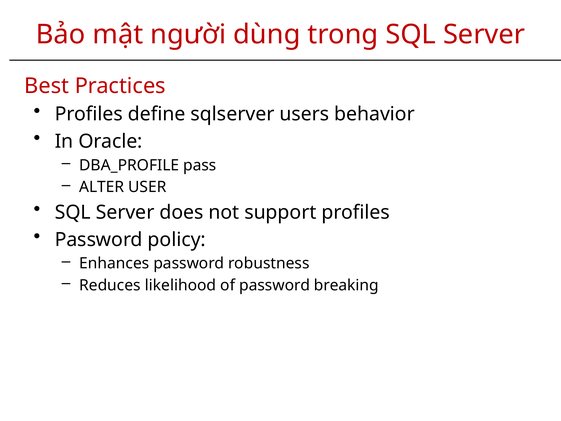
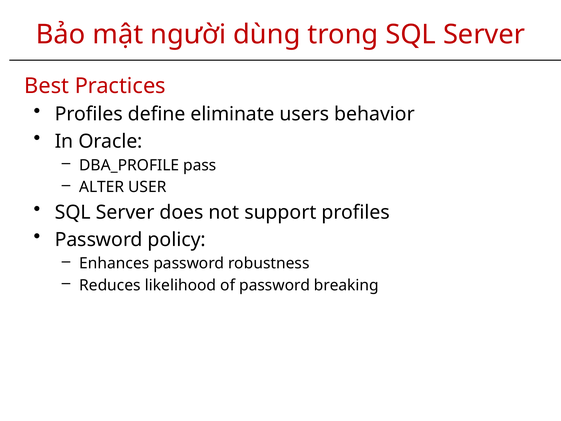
sqlserver: sqlserver -> eliminate (233, 114)
